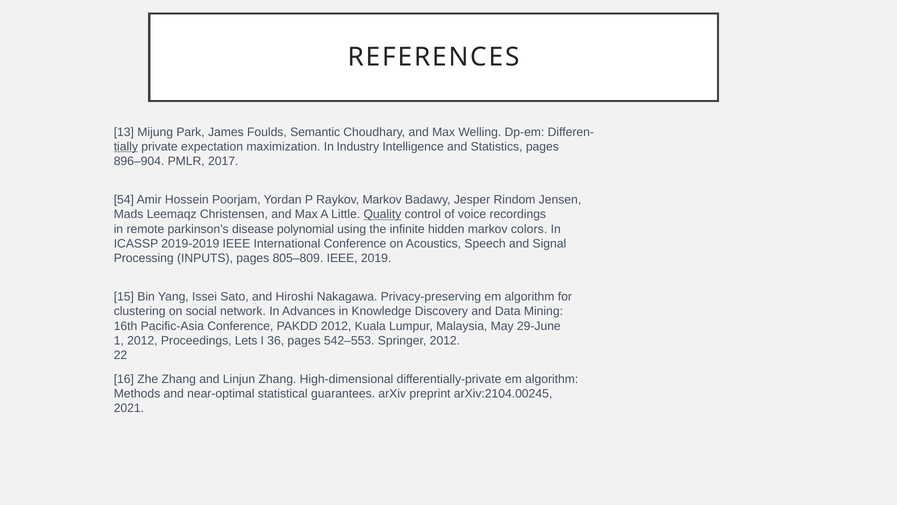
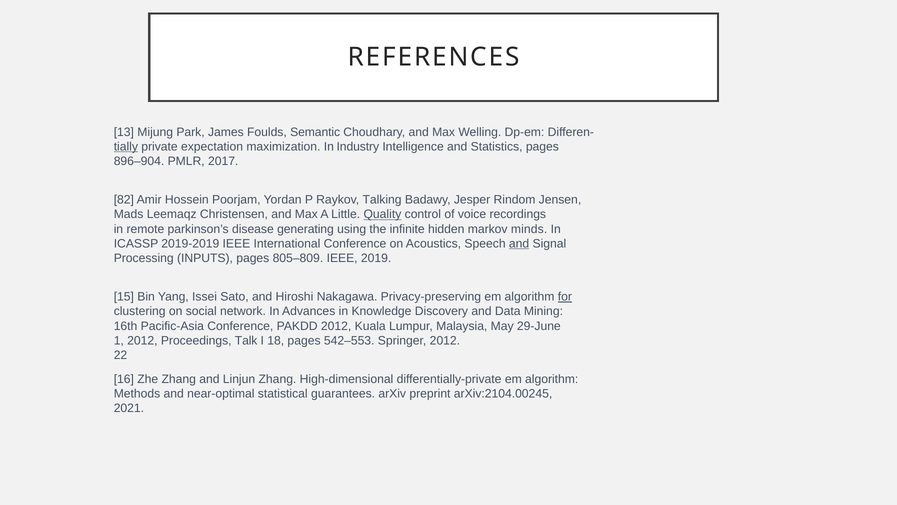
54: 54 -> 82 (124, 200)
Raykov Markov: Markov -> Talking (382, 200)
polynomial: polynomial -> generating (305, 229)
colors: colors -> minds (529, 229)
and underline: none -> present (519, 243)
for underline: none -> present (565, 297)
Lets: Lets -> Talk (246, 340)
36: 36 -> 18 (276, 340)
